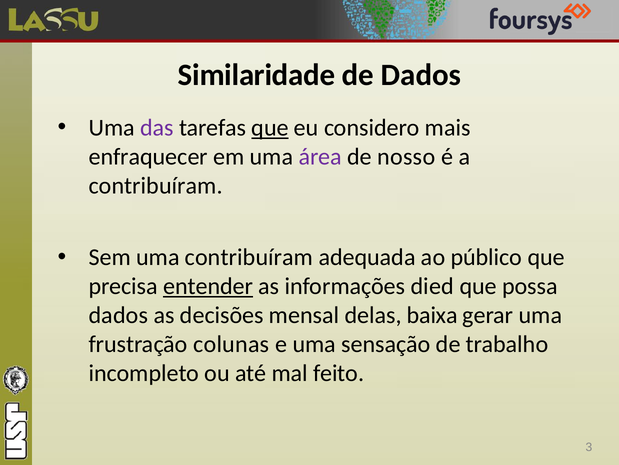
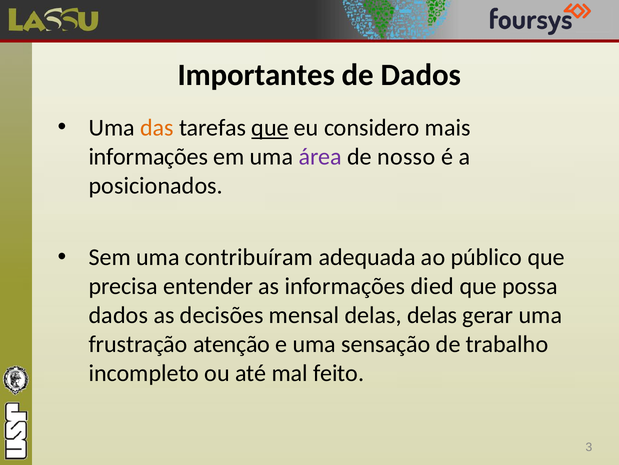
Similaridade: Similaridade -> Importantes (256, 75)
das colour: purple -> orange (157, 128)
enfraquecer: enfraquecer -> informações (148, 157)
contribuíram: contribuíram -> posicionados (156, 185)
entender underline: present -> none (208, 286)
delas baixa: baixa -> delas (432, 315)
colunas: colunas -> atenção (232, 344)
